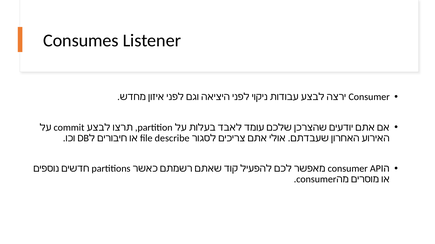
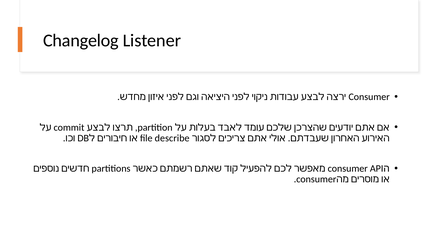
Consumes: Consumes -> Changelog (81, 40)
